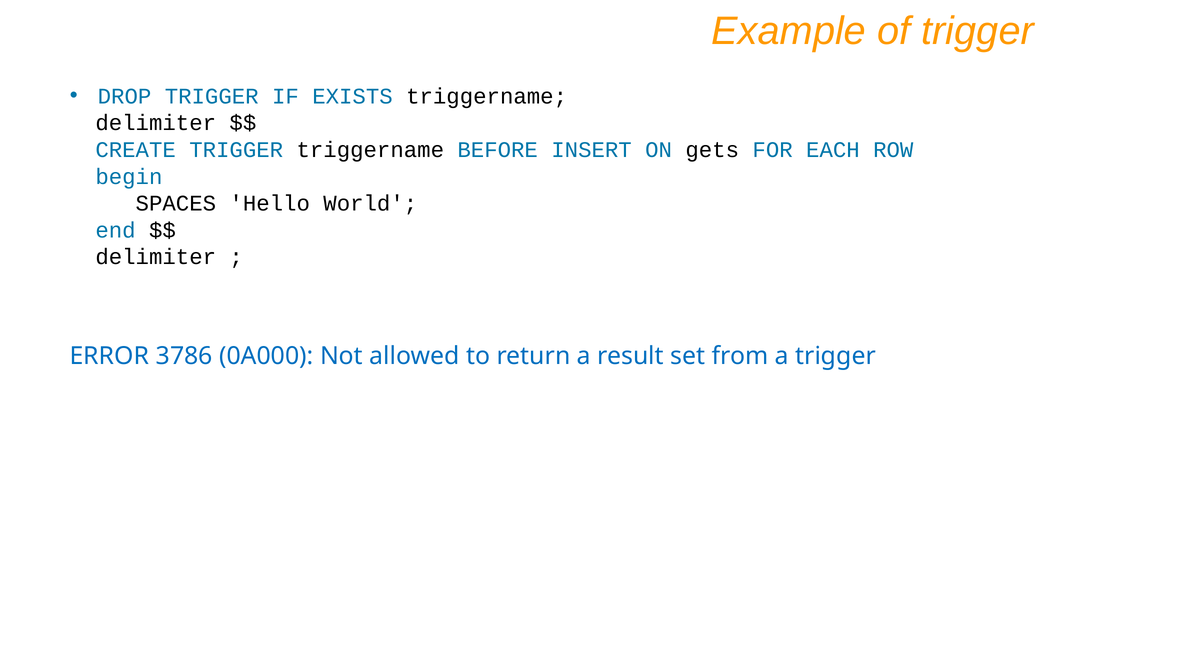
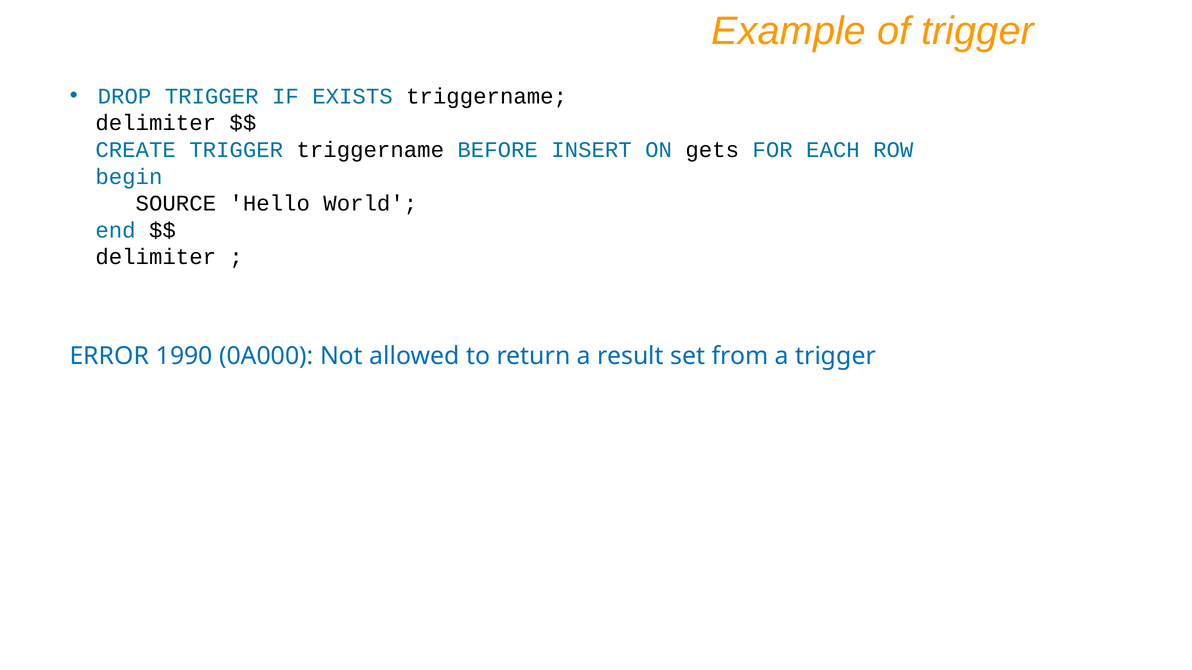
SPACES: SPACES -> SOURCE (176, 204)
3786: 3786 -> 1990 (184, 356)
